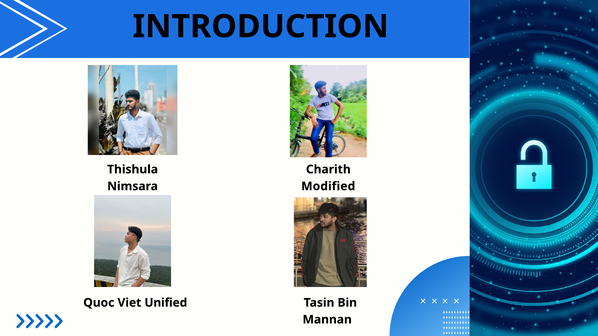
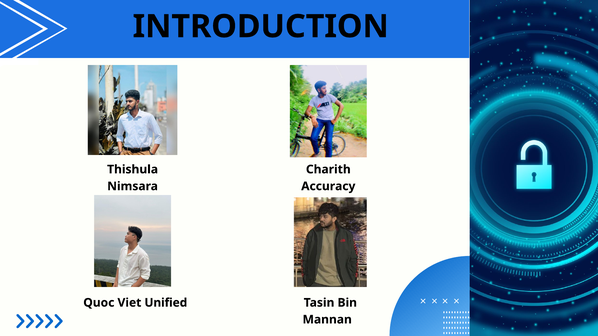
Modified: Modified -> Accuracy (328, 186)
